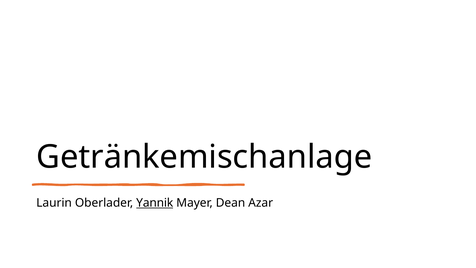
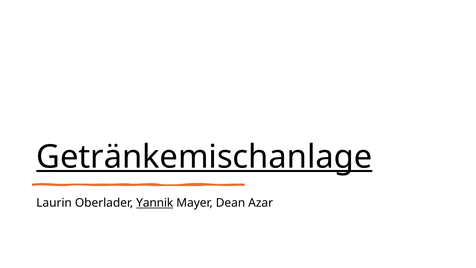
Getränkemischanlage underline: none -> present (204, 157)
